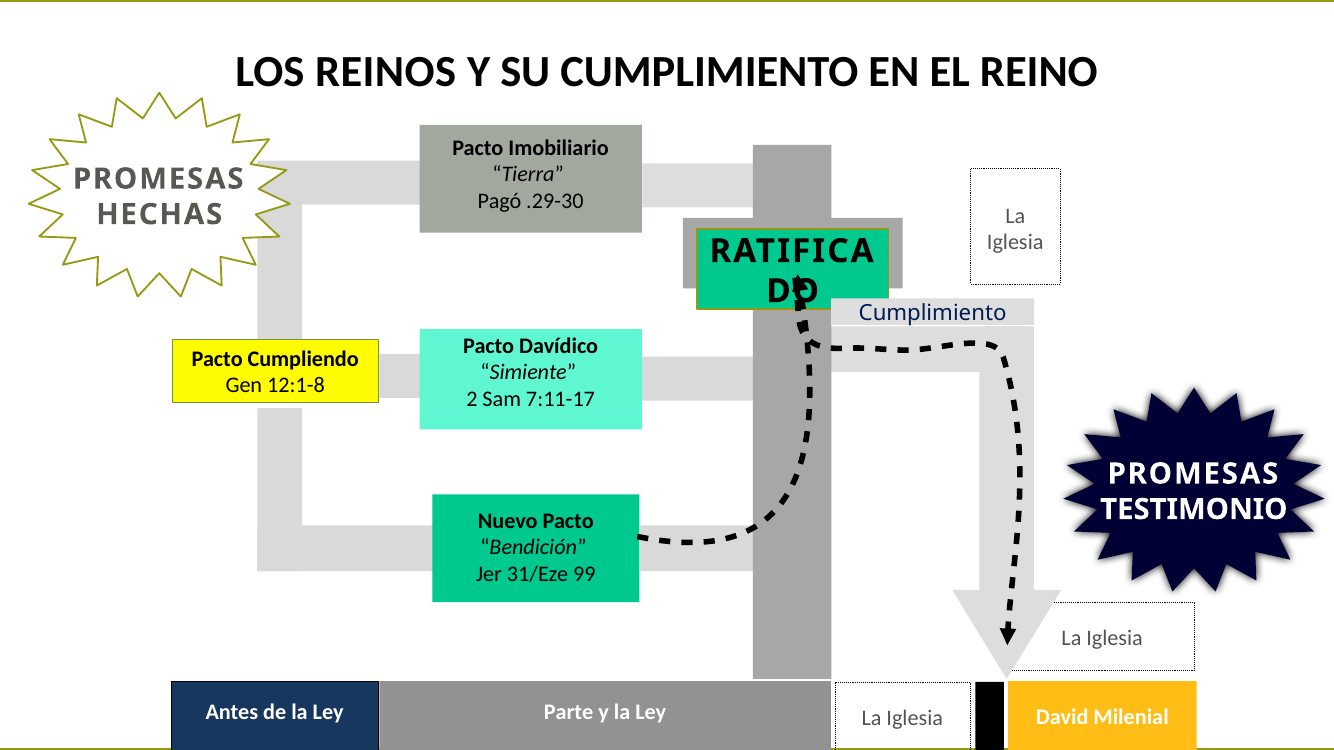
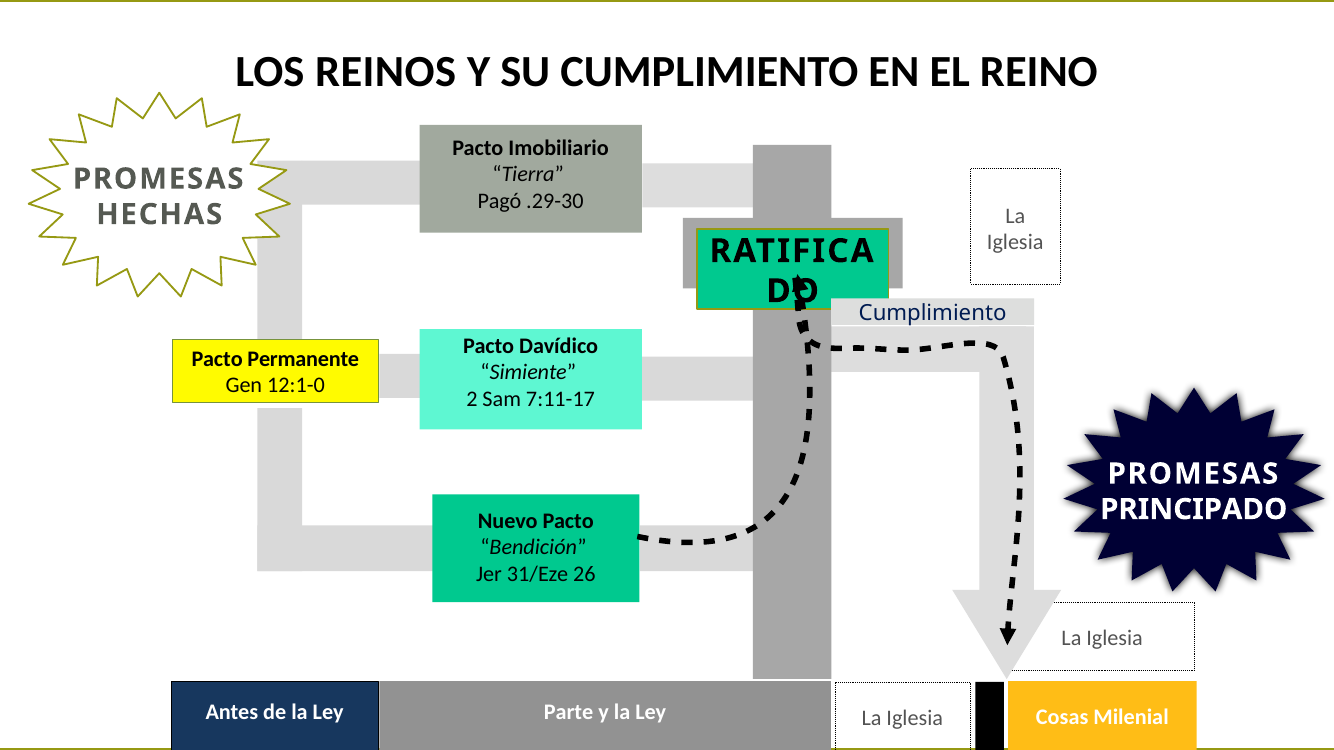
Cumpliendo: Cumpliendo -> Permanente (303, 359)
12:1-8: 12:1-8 -> 12:1-0 (296, 386)
TESTIMONIO: TESTIMONIO -> PRINCIPADO (1194, 510)
99: 99 -> 26 (584, 574)
David: David -> Cosas (1062, 718)
